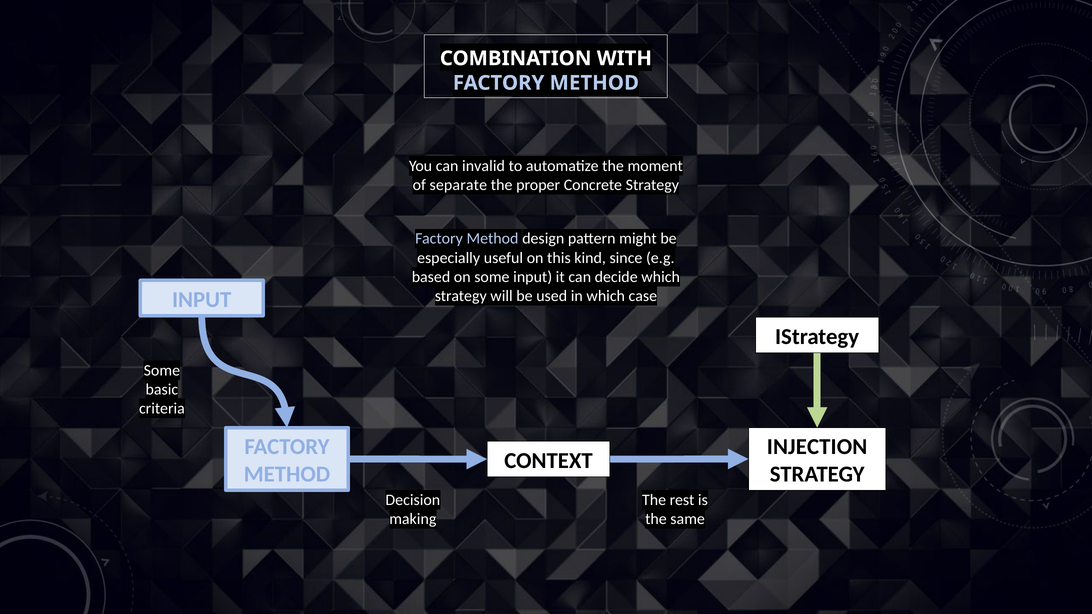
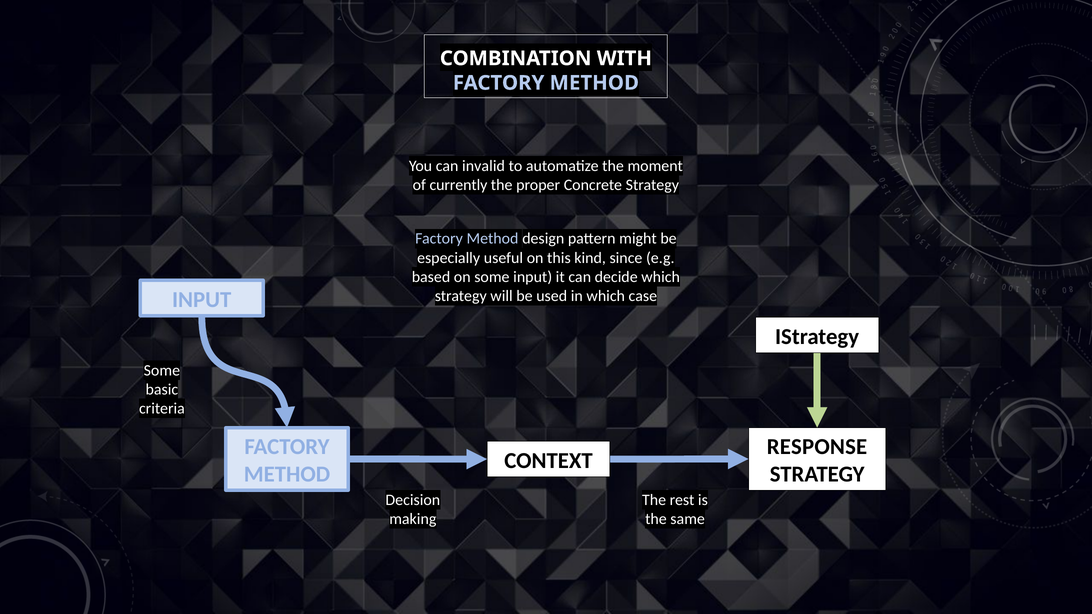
separate: separate -> currently (458, 185)
INJECTION: INJECTION -> RESPONSE (817, 447)
